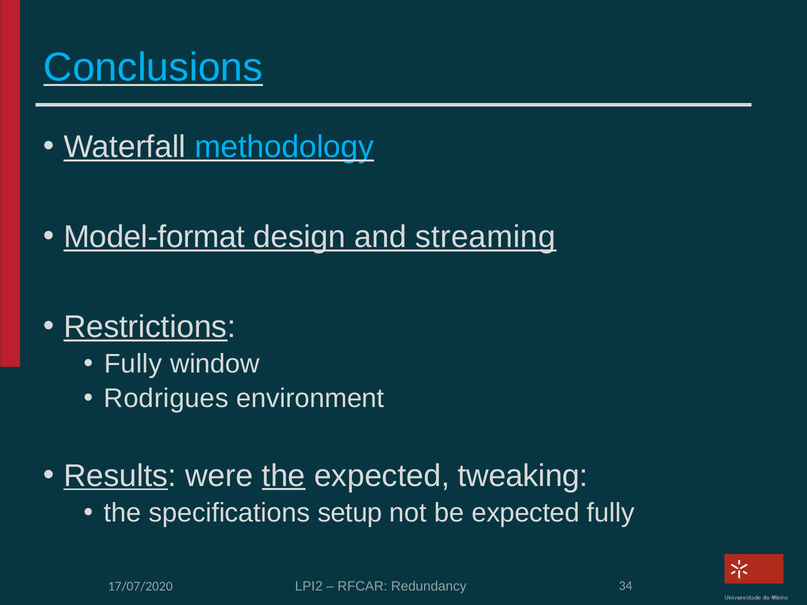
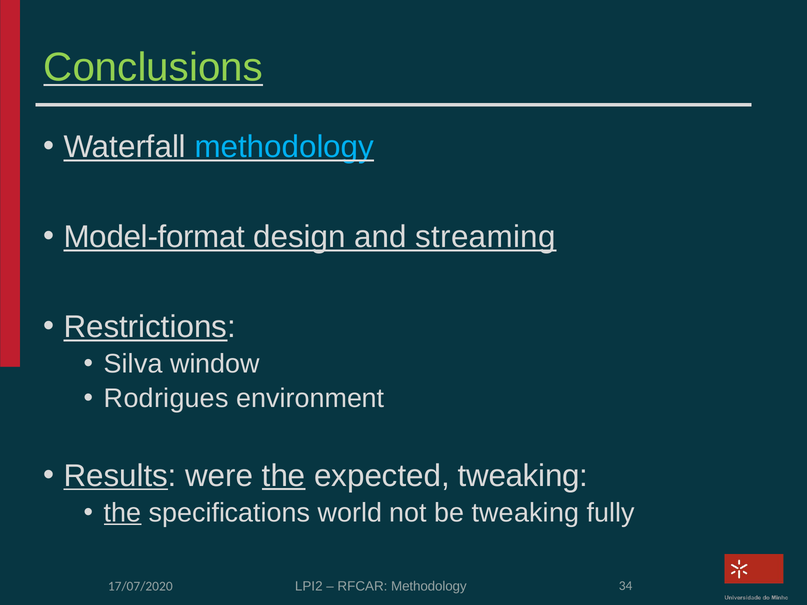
Conclusions colour: light blue -> light green (153, 67)
Fully: Fully -> Silva (133, 364)
the underline: none -> present (123, 513)
setup: setup -> world (350, 513)
be expected: expected -> tweaking (525, 513)
RFCAR Redundancy: Redundancy -> Methodology (429, 587)
